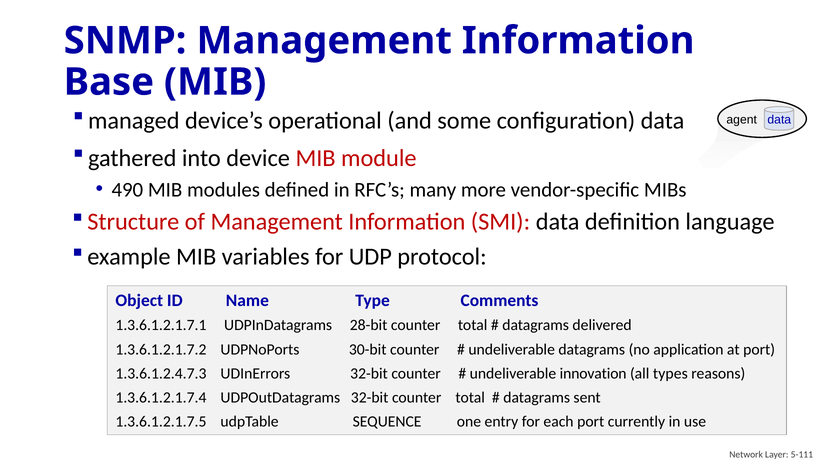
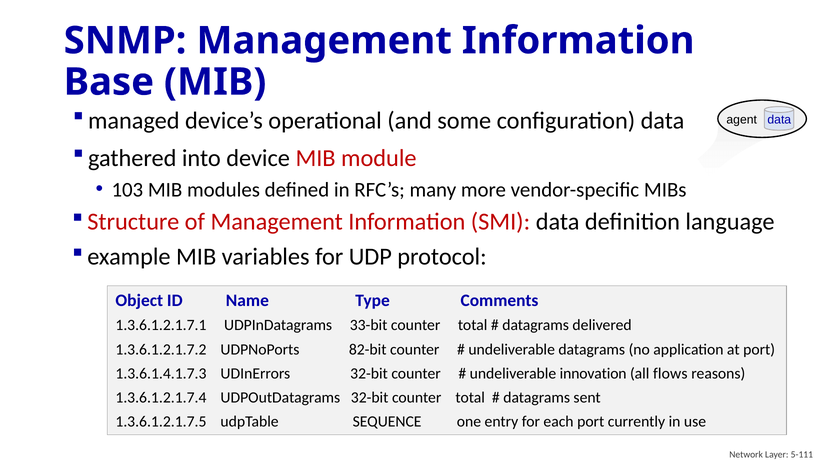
490: 490 -> 103 (127, 189)
28-bit: 28-bit -> 33-bit (369, 325)
30-bit: 30-bit -> 82-bit (368, 349)
1.3.6.1.2.4.7.3: 1.3.6.1.2.4.7.3 -> 1.3.6.1.4.1.7.3 (161, 373)
types: types -> flows (670, 373)
